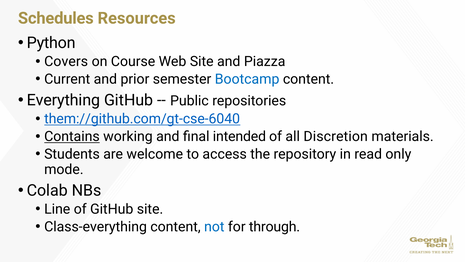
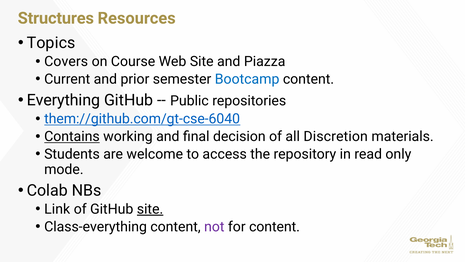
Schedules: Schedules -> Structures (56, 18)
Python: Python -> Topics (51, 43)
intended: intended -> decision (239, 136)
Line: Line -> Link (57, 209)
site underline: none -> present (150, 209)
not colour: blue -> purple (214, 226)
for through: through -> content (274, 226)
